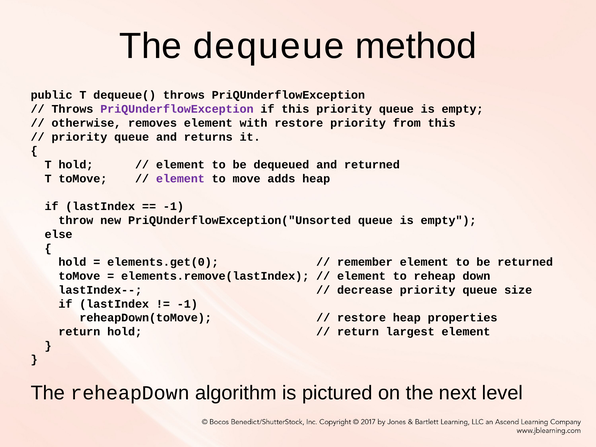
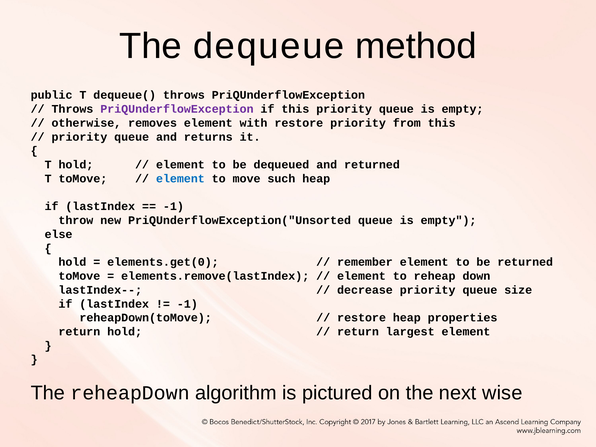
element colour: purple -> blue (180, 179)
adds: adds -> such (281, 179)
level: level -> wise (502, 393)
